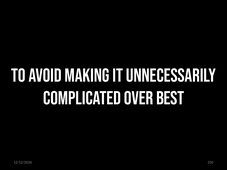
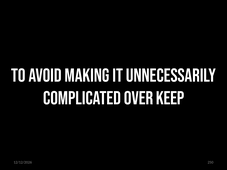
BEST: BEST -> KEEP (170, 98)
